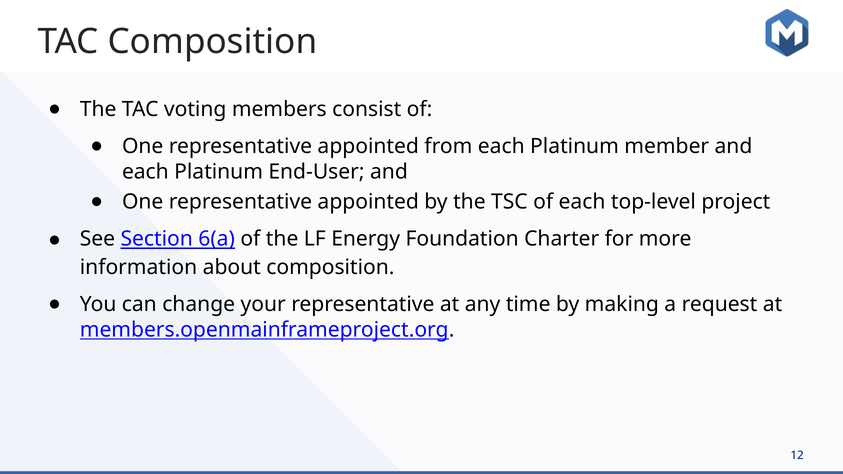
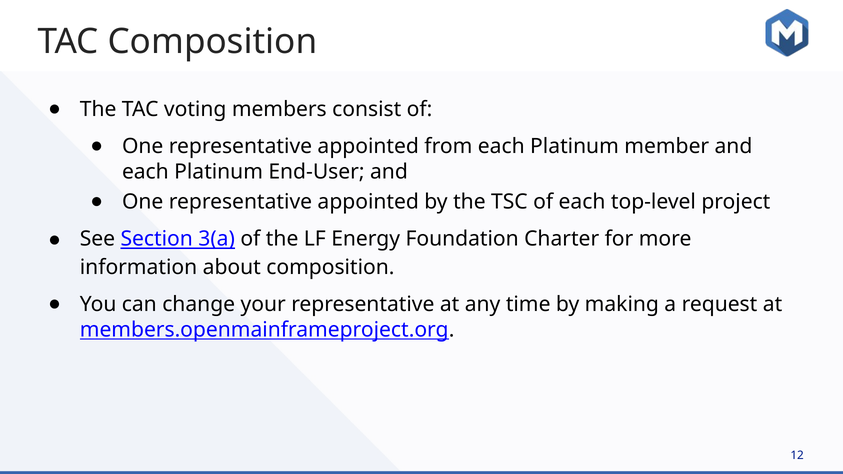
6(a: 6(a -> 3(a (217, 239)
